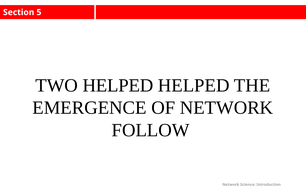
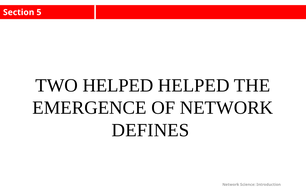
FOLLOW: FOLLOW -> DEFINES (151, 130)
